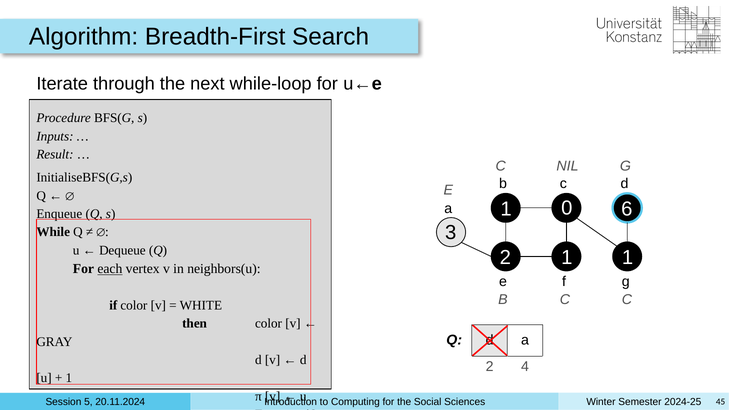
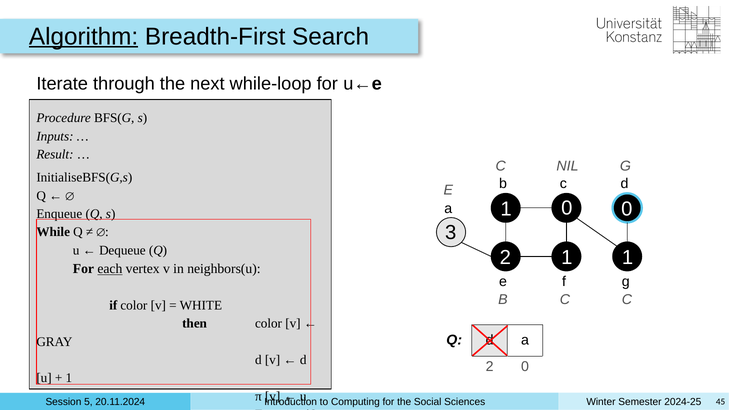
Algorithm underline: none -> present (84, 37)
0 6: 6 -> 0 (627, 209)
2 4: 4 -> 0 (525, 367)
